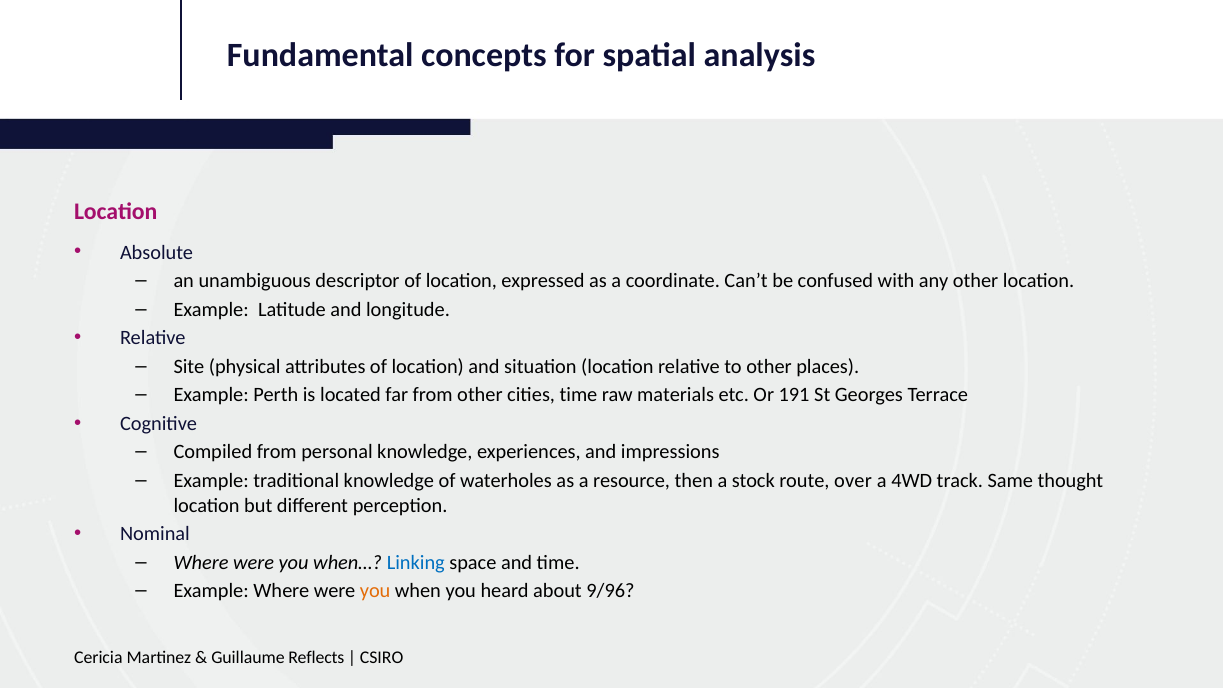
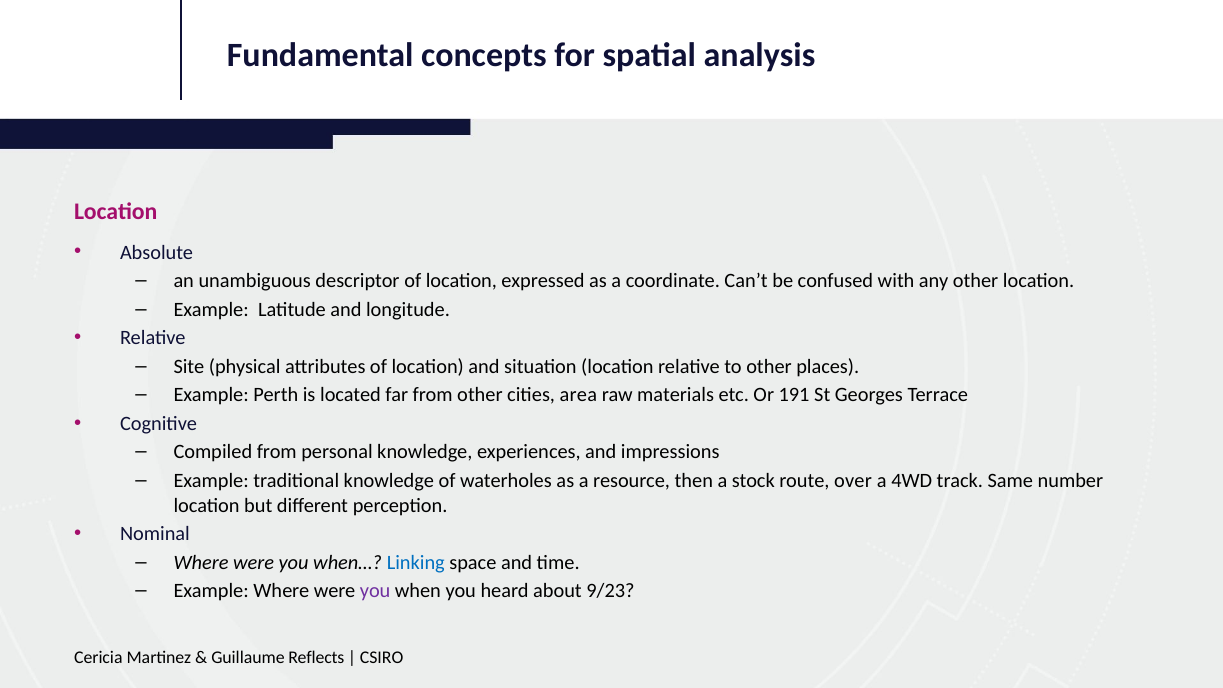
cities time: time -> area (578, 395)
thought: thought -> number (1070, 481)
you colour: orange -> purple (375, 591)
9/96: 9/96 -> 9/23 (610, 591)
